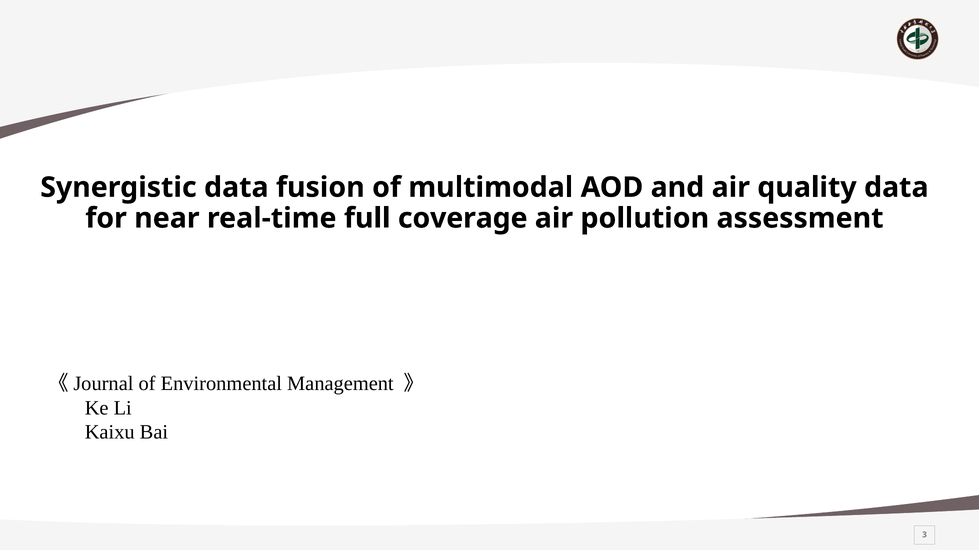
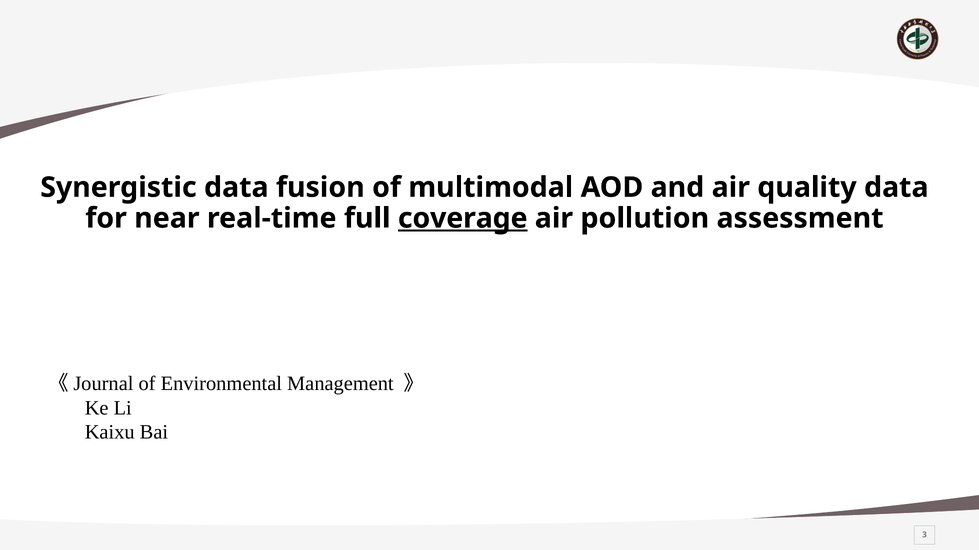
coverage underline: none -> present (463, 218)
